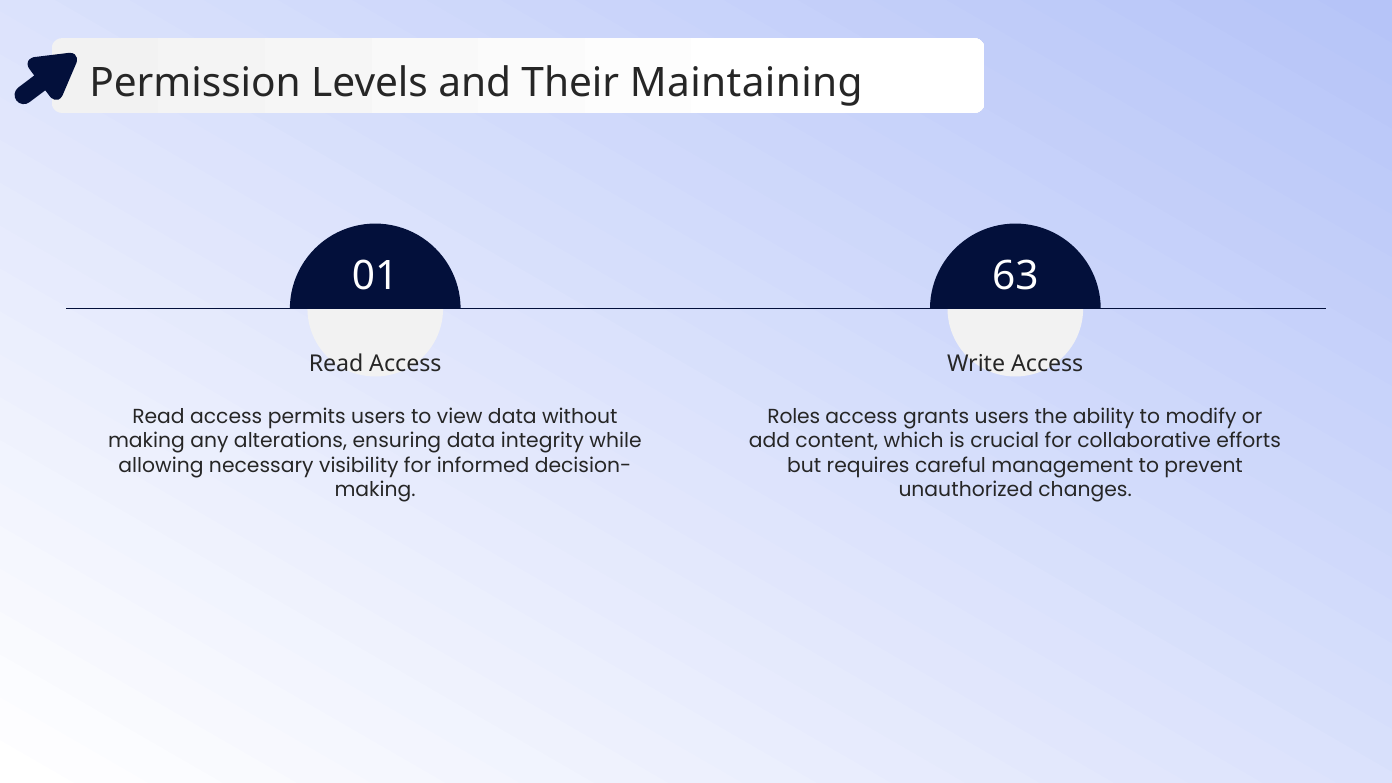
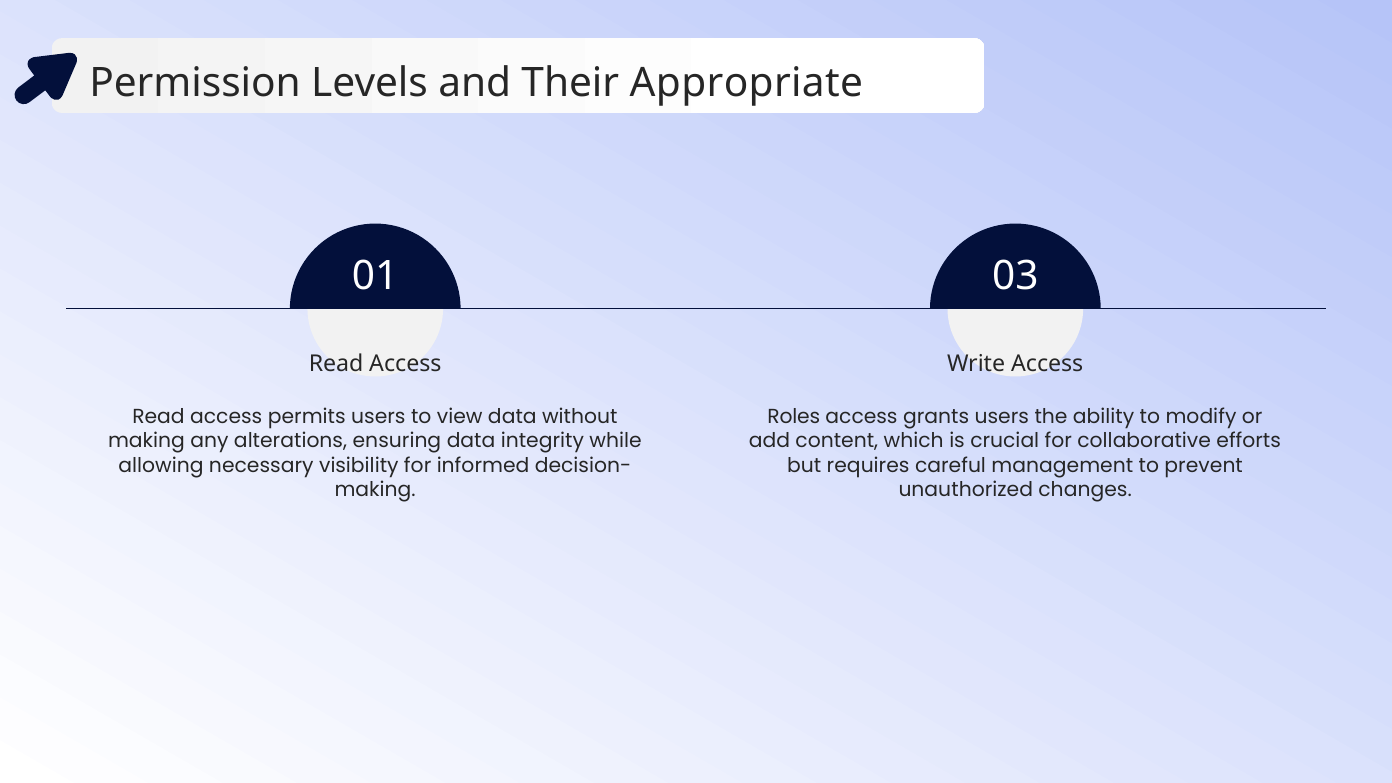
Maintaining: Maintaining -> Appropriate (746, 83)
63: 63 -> 03 (1015, 276)
